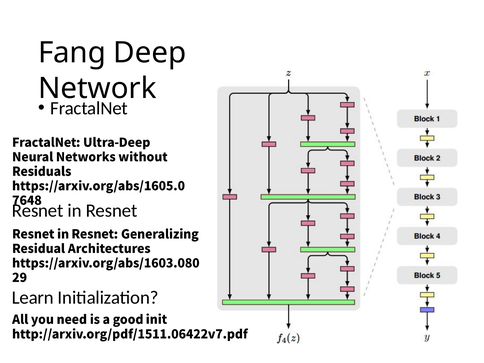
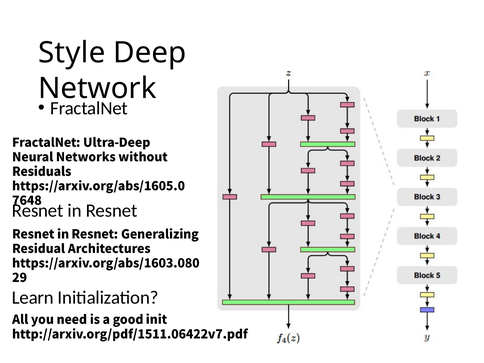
Fang: Fang -> Style (72, 53)
